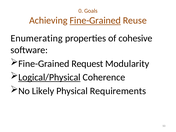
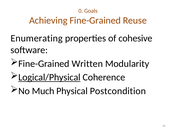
Fine-Grained underline: present -> none (95, 20)
Request: Request -> Written (87, 64)
Likely: Likely -> Much (43, 91)
Requirements: Requirements -> Postcondition (118, 91)
